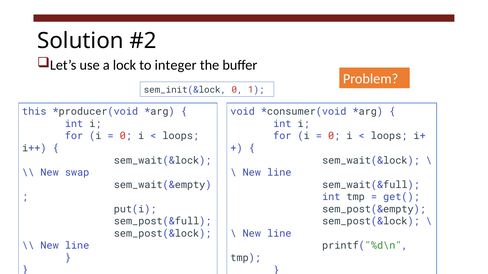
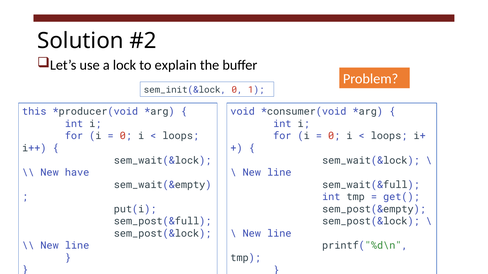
integer: integer -> explain (176, 65)
swap: swap -> have (77, 173)
